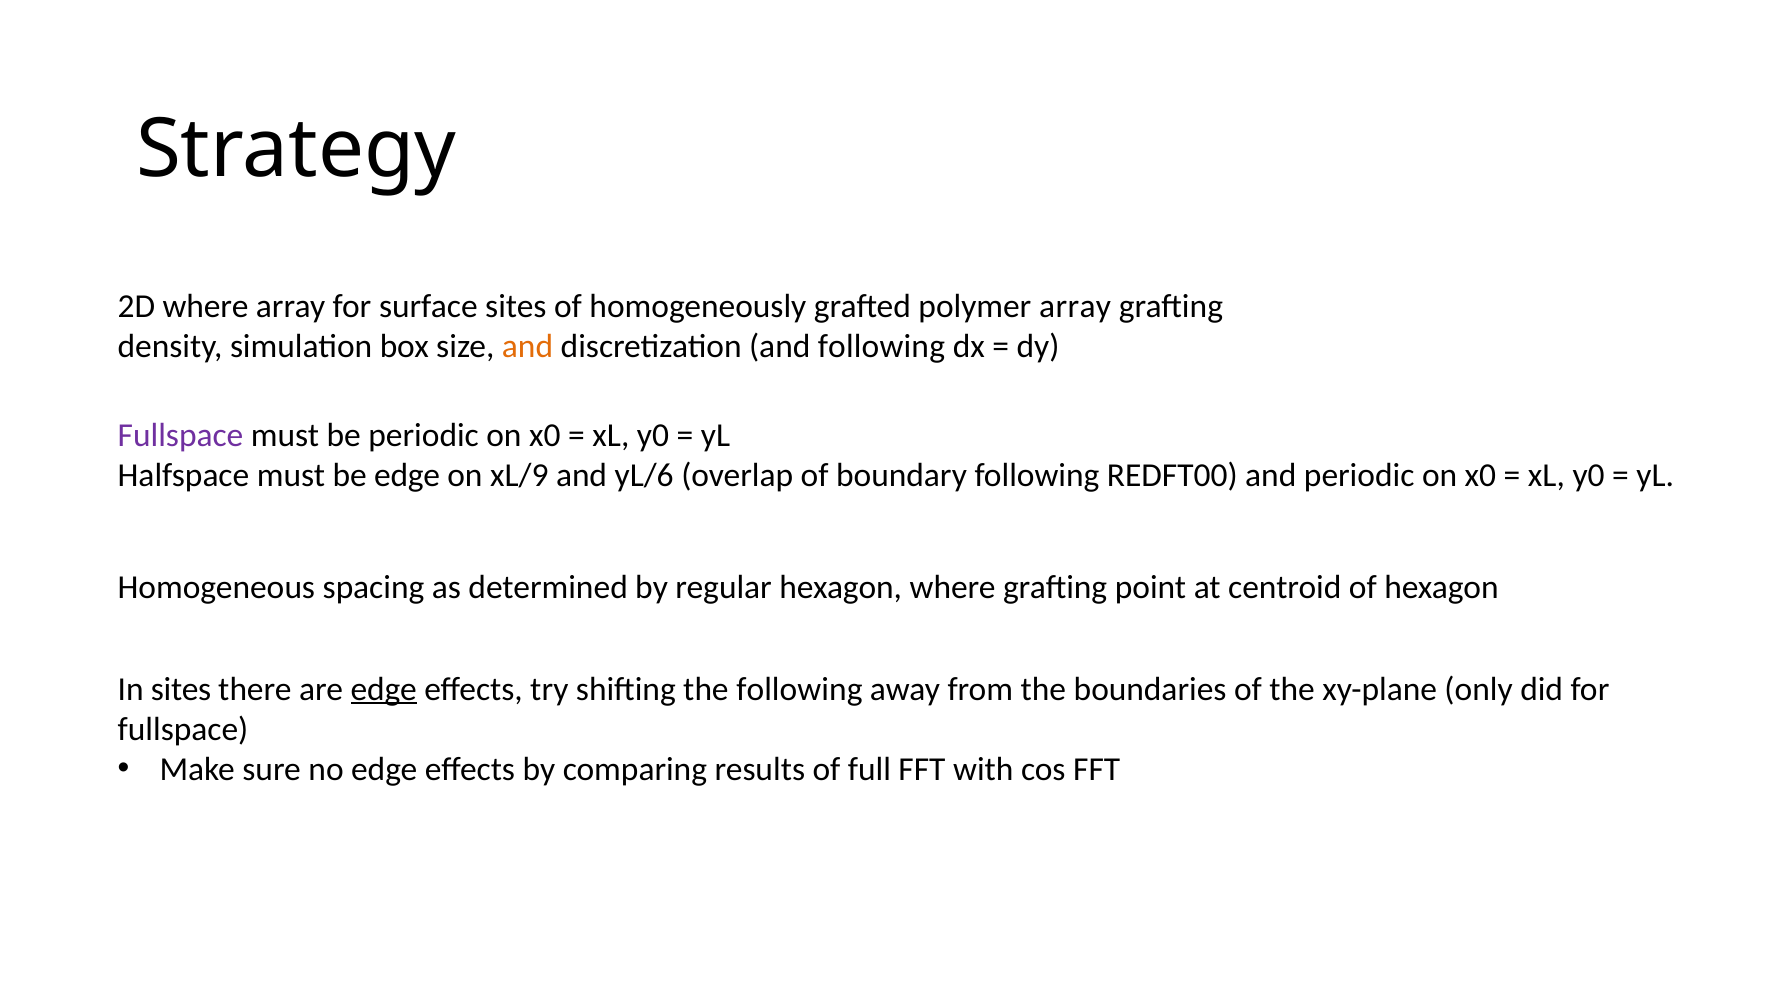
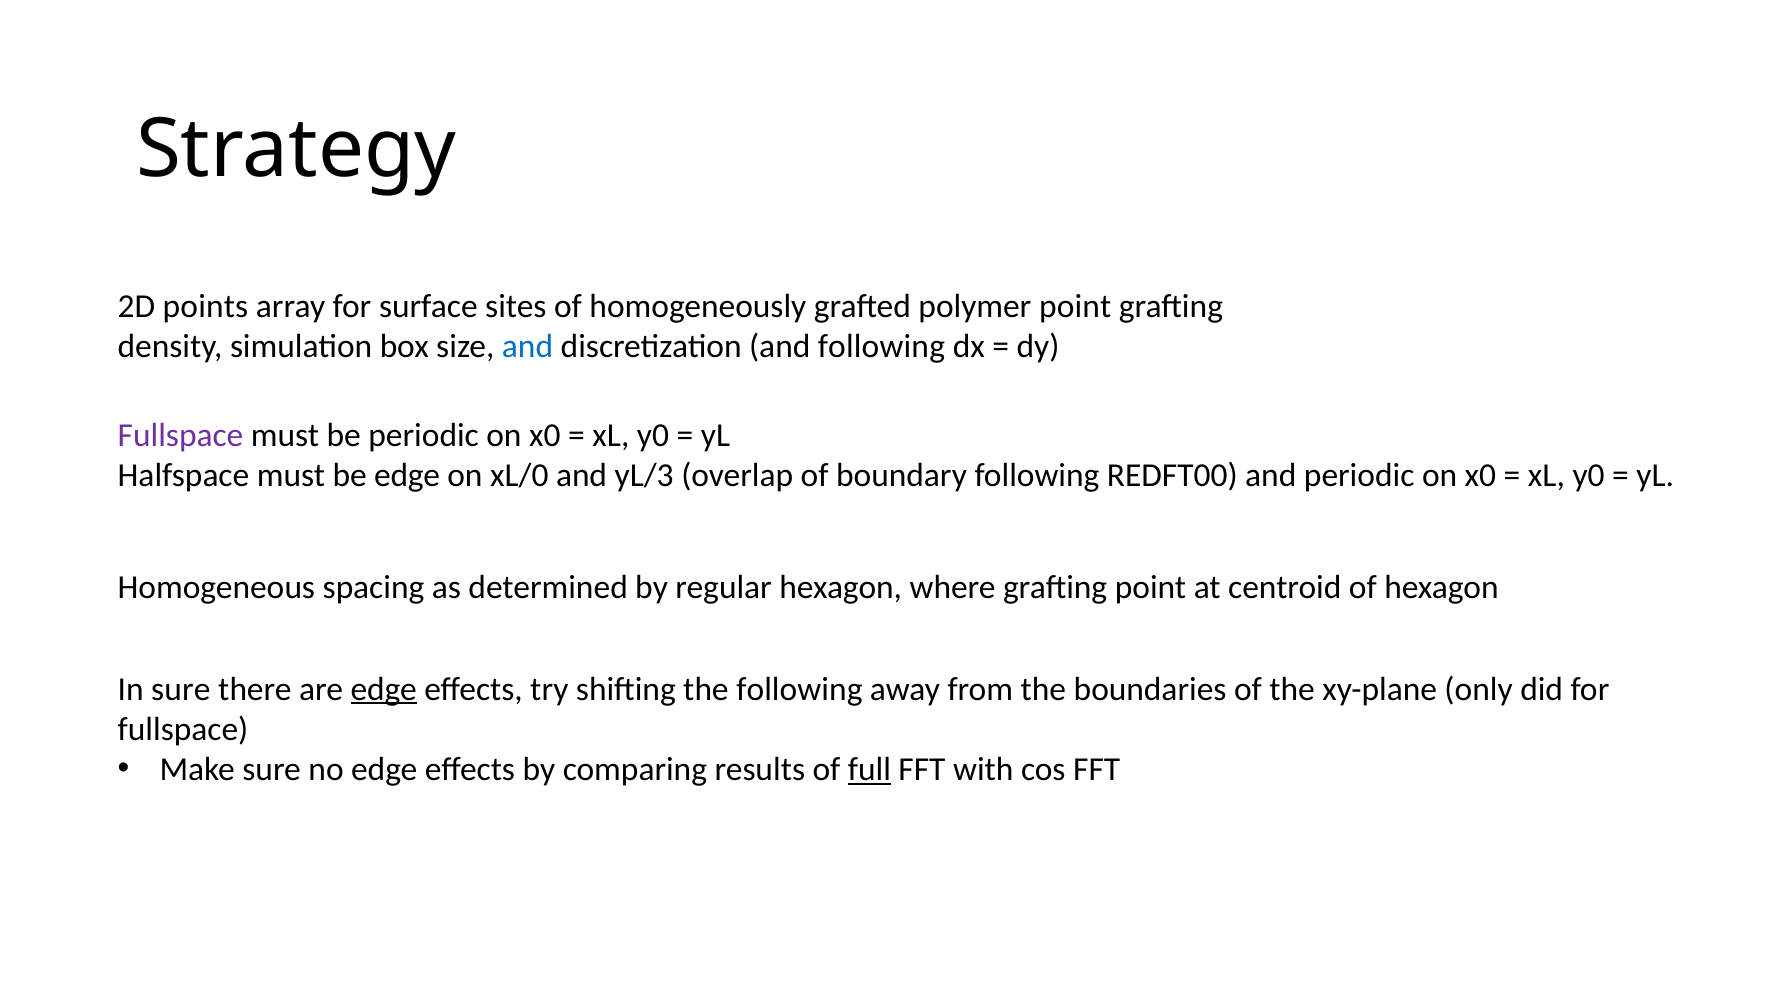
2D where: where -> points (205, 306)
polymer array: array -> point (1075, 306)
and colour: orange -> blue (528, 347)
xL/9: xL/9 -> xL/0 (519, 476)
yL/6: yL/6 -> yL/3 (644, 476)
In sites: sites -> sure (181, 689)
full underline: none -> present (869, 769)
